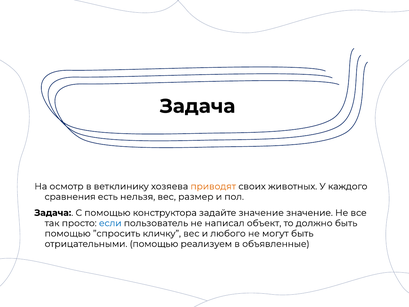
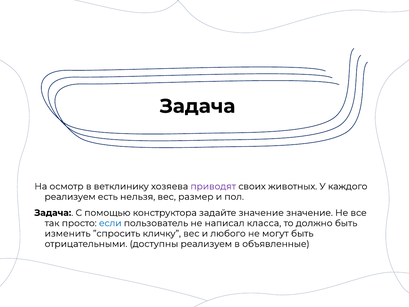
приводят colour: orange -> purple (213, 186)
сравнения: сравнения -> реализуем (70, 197)
объект: объект -> класса (264, 223)
помощью: помощью -> изменить (68, 233)
отрицательными помощью: помощью -> доступны (154, 244)
